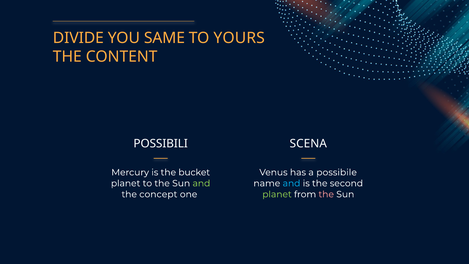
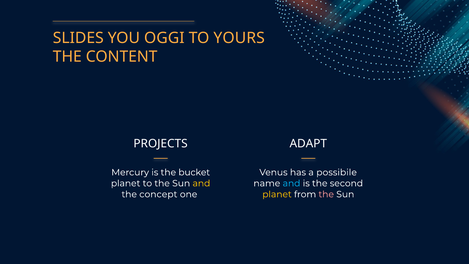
DIVIDE: DIVIDE -> SLIDES (78, 38)
SAME: SAME -> OGGI (164, 38)
POSSIBILI: POSSIBILI -> PROJECTS (161, 144)
SCENA: SCENA -> ADAPT (308, 144)
and colour: light green -> yellow (201, 183)
planet colour: light green -> yellow (277, 194)
